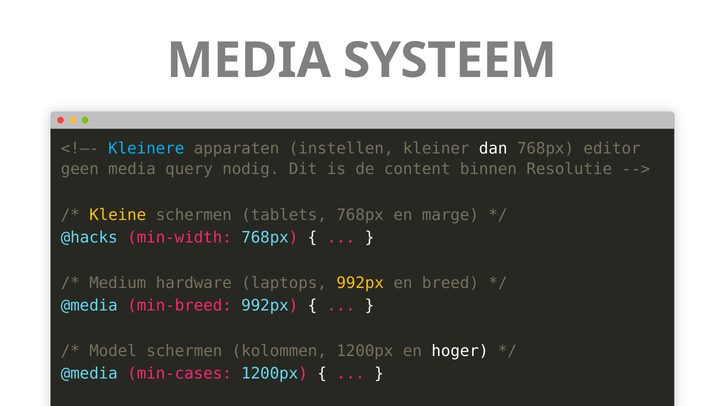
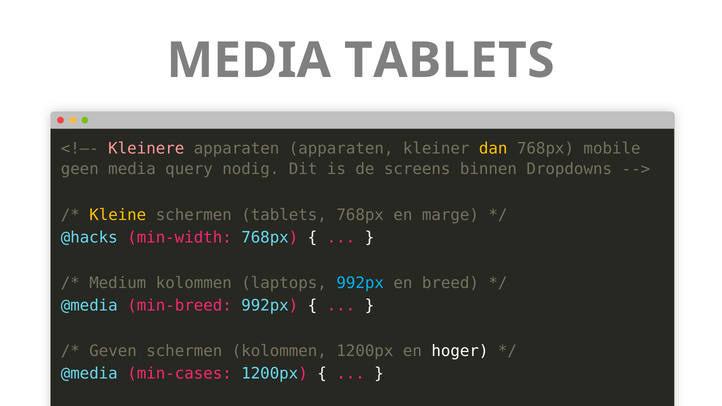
MEDIA SYSTEEM: SYSTEEM -> TABLETS (449, 61)
Kleinere colour: light blue -> pink (146, 149)
apparaten instellen: instellen -> apparaten (341, 149)
dan colour: white -> yellow (493, 149)
editor: editor -> mobile (612, 149)
content: content -> screens (417, 169)
Resolutie: Resolutie -> Dropdowns (569, 169)
Medium hardware: hardware -> kolommen (194, 283)
992px colour: yellow -> light blue (360, 283)
Model: Model -> Geven (113, 351)
